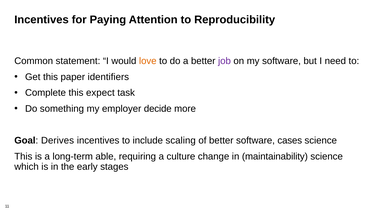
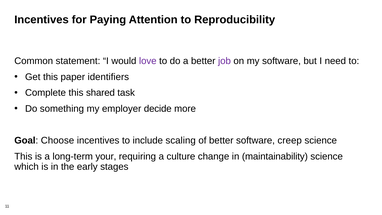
love colour: orange -> purple (148, 61)
expect: expect -> shared (100, 93)
Derives: Derives -> Choose (58, 140)
cases: cases -> creep (290, 140)
able: able -> your (106, 156)
